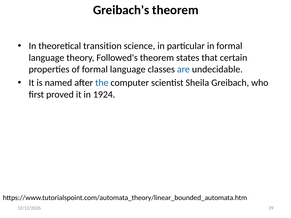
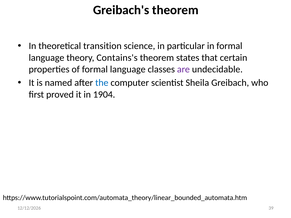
Followed's: Followed's -> Contains's (117, 58)
are colour: blue -> purple (183, 69)
1924: 1924 -> 1904 (104, 95)
